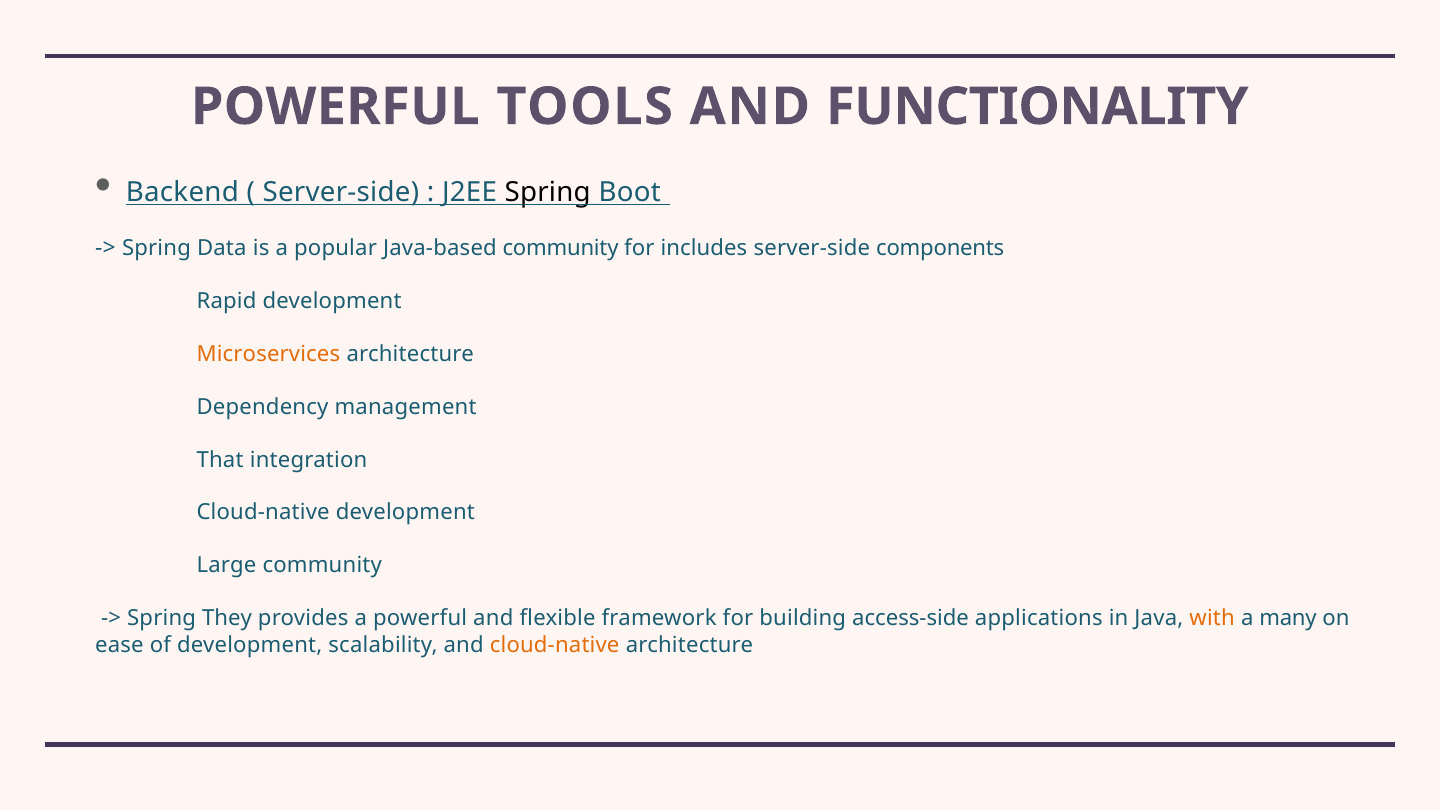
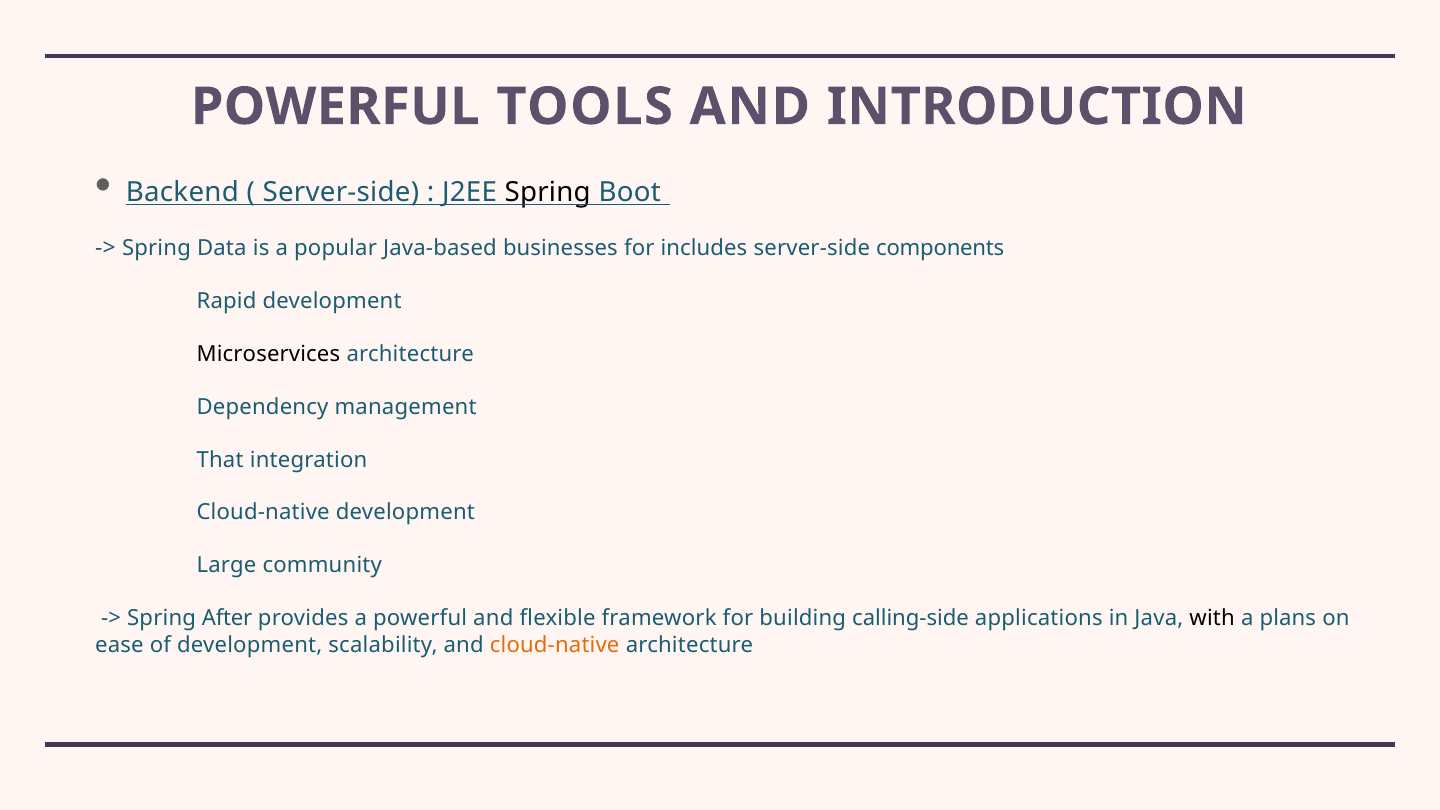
FUNCTIONALITY: FUNCTIONALITY -> INTRODUCTION (1037, 107)
Java-based community: community -> businesses (560, 248)
Microservices colour: orange -> black (268, 354)
They: They -> After (227, 618)
access-side: access-side -> calling-side (911, 618)
with colour: orange -> black (1212, 618)
many: many -> plans (1288, 618)
